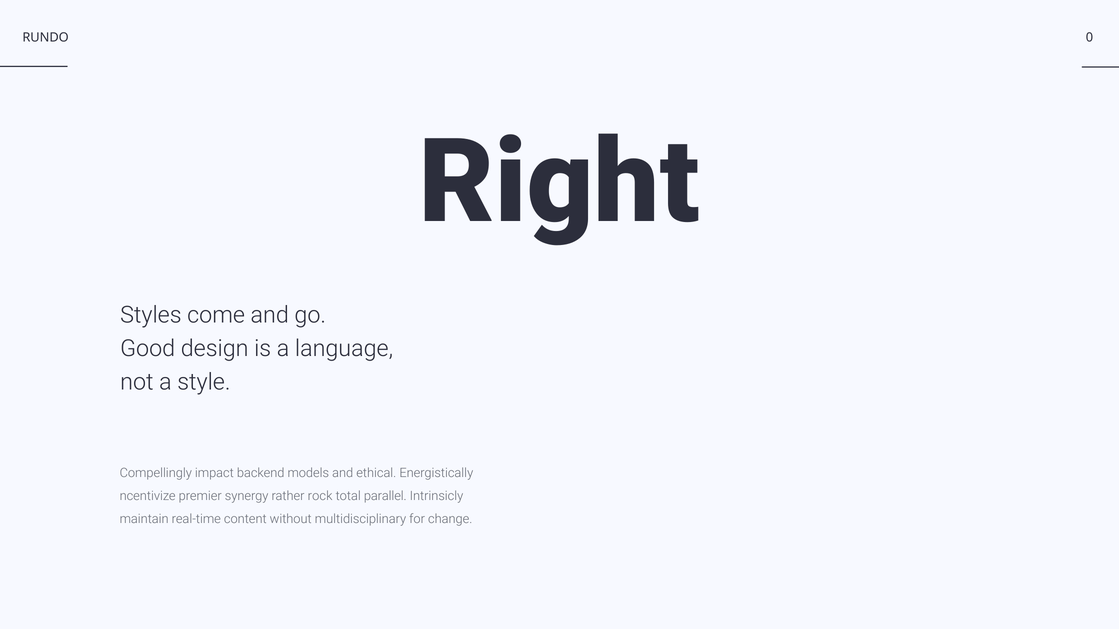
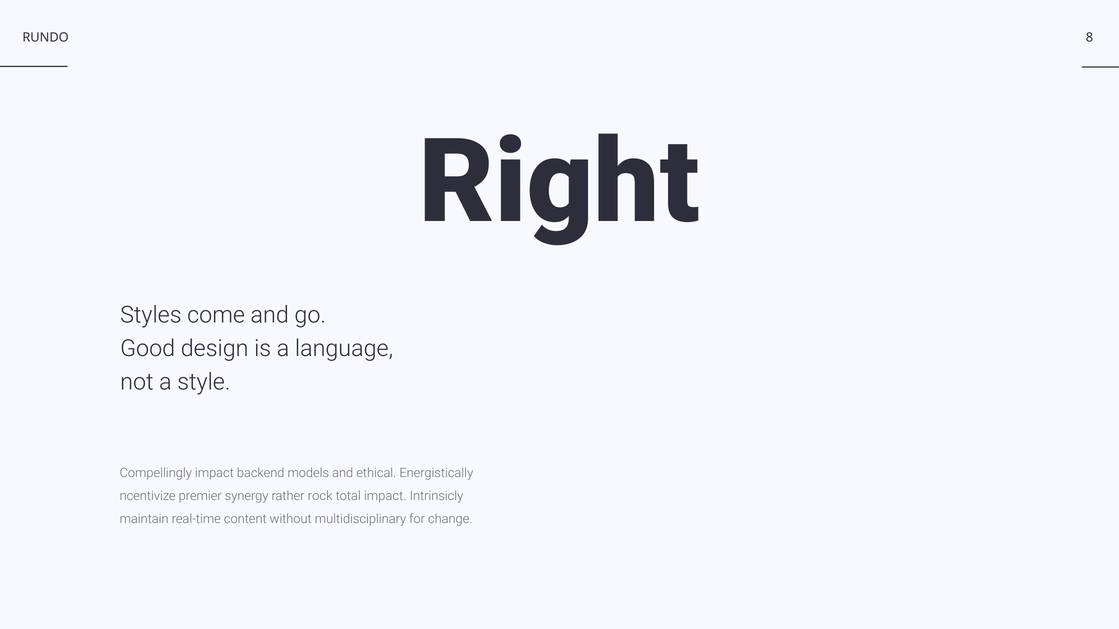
0: 0 -> 8 (1090, 38)
total parallel: parallel -> impact (385, 496)
